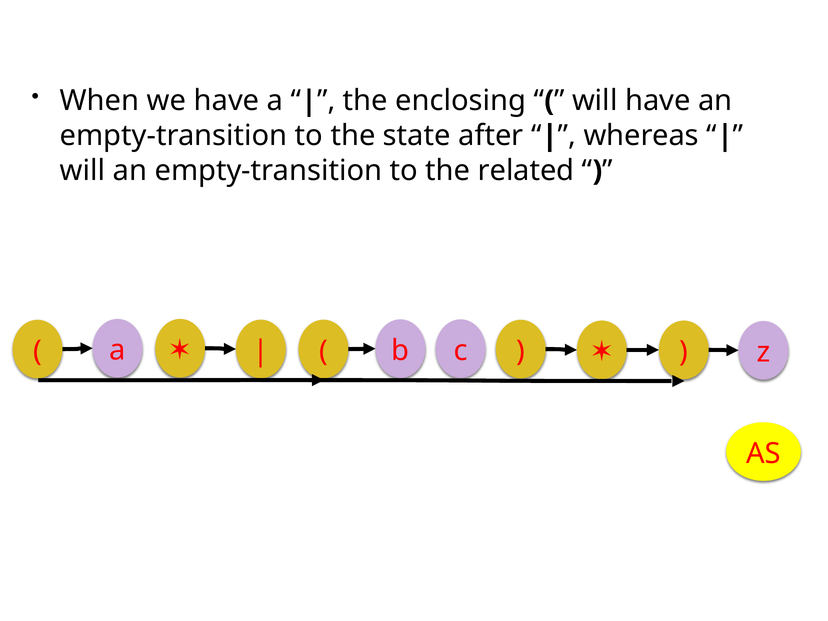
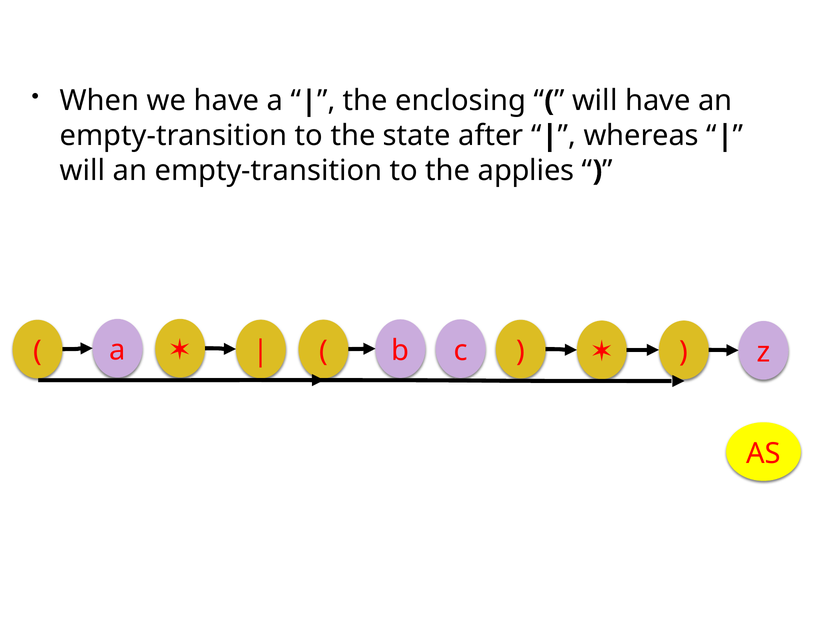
related: related -> applies (526, 171)
